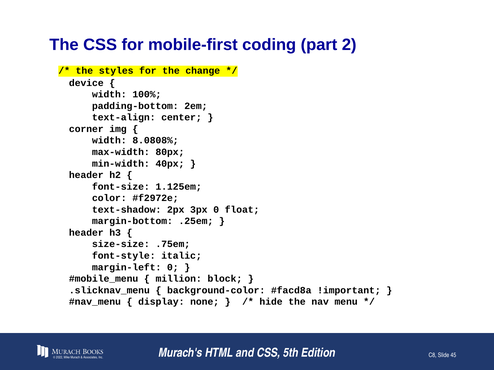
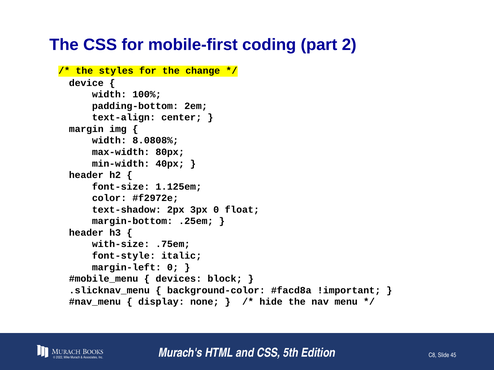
corner: corner -> margin (86, 129)
size-size: size-size -> with-size (121, 244)
million: million -> devices (179, 279)
